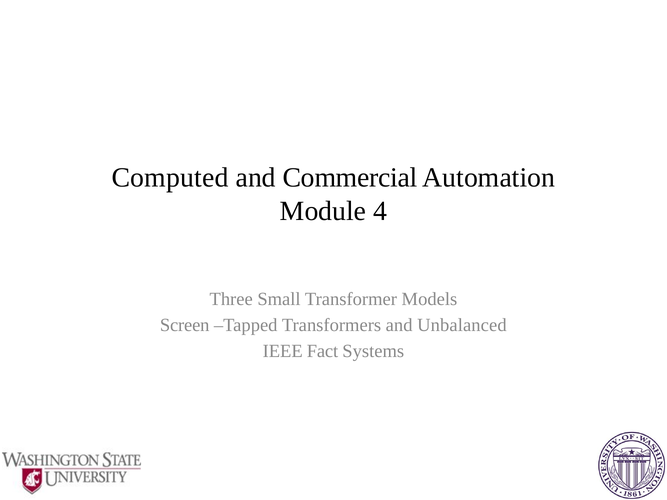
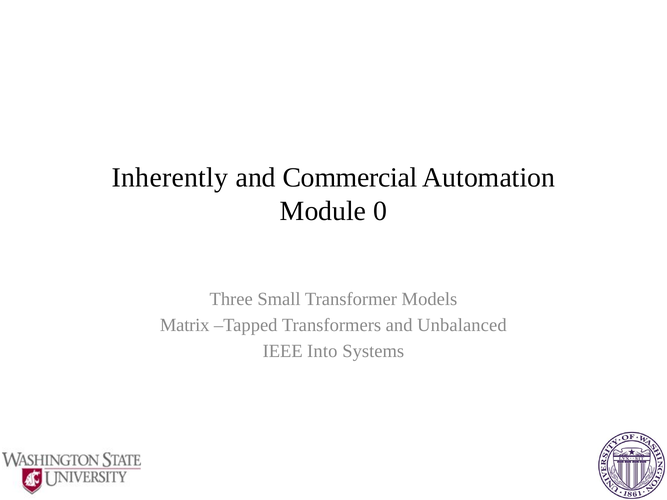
Computed: Computed -> Inherently (170, 178)
4: 4 -> 0 (380, 211)
Screen: Screen -> Matrix (185, 325)
Fact: Fact -> Into (322, 351)
